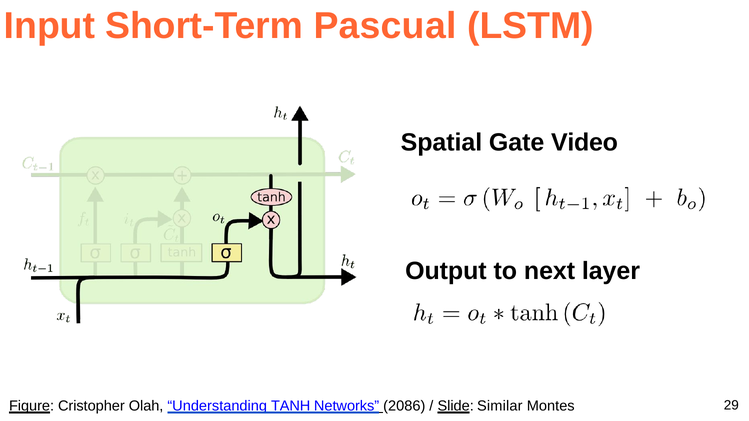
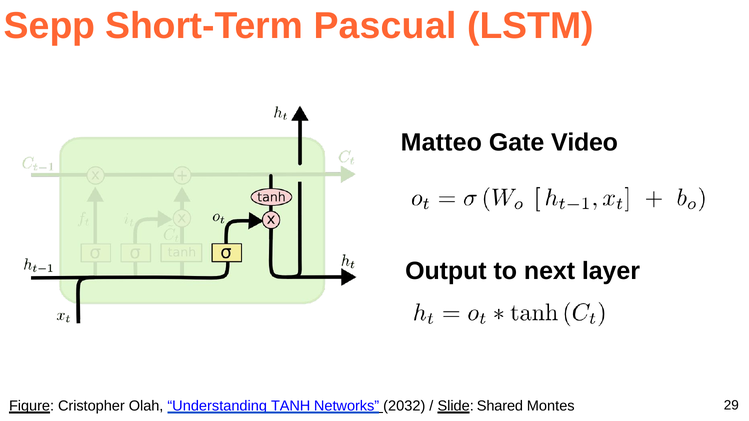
Input: Input -> Sepp (50, 26)
Spatial: Spatial -> Matteo (441, 143)
2086: 2086 -> 2032 (404, 406)
Similar: Similar -> Shared (500, 406)
